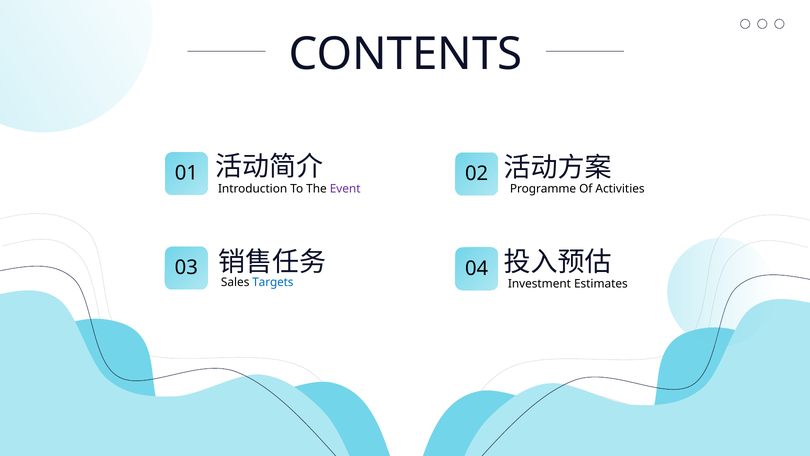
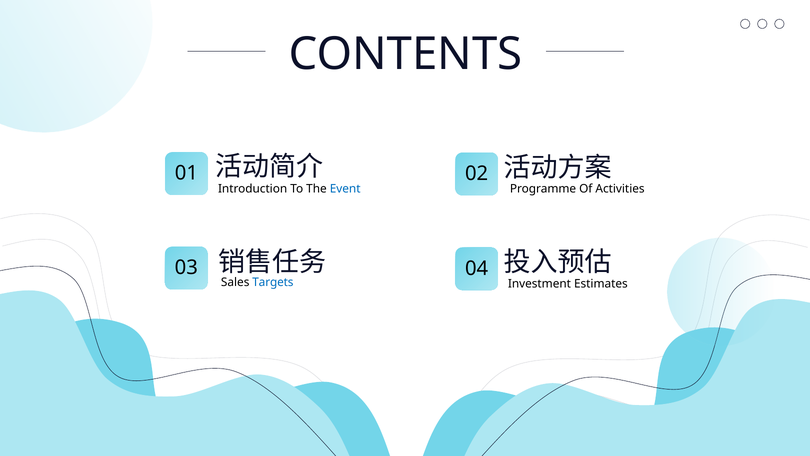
Event colour: purple -> blue (345, 189)
